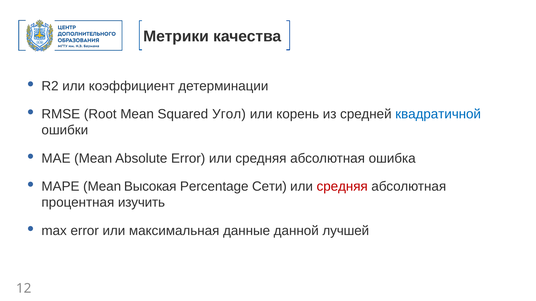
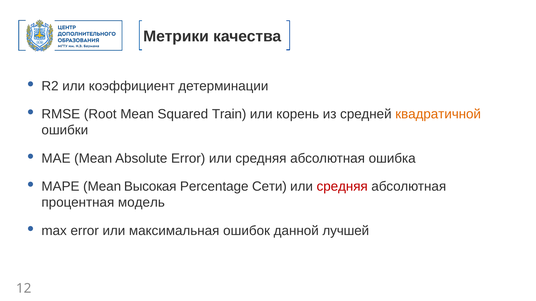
Угол: Угол -> Train (229, 114)
квадратичной colour: blue -> orange (438, 114)
изучить: изучить -> модель (141, 203)
данные: данные -> ошибок (247, 231)
